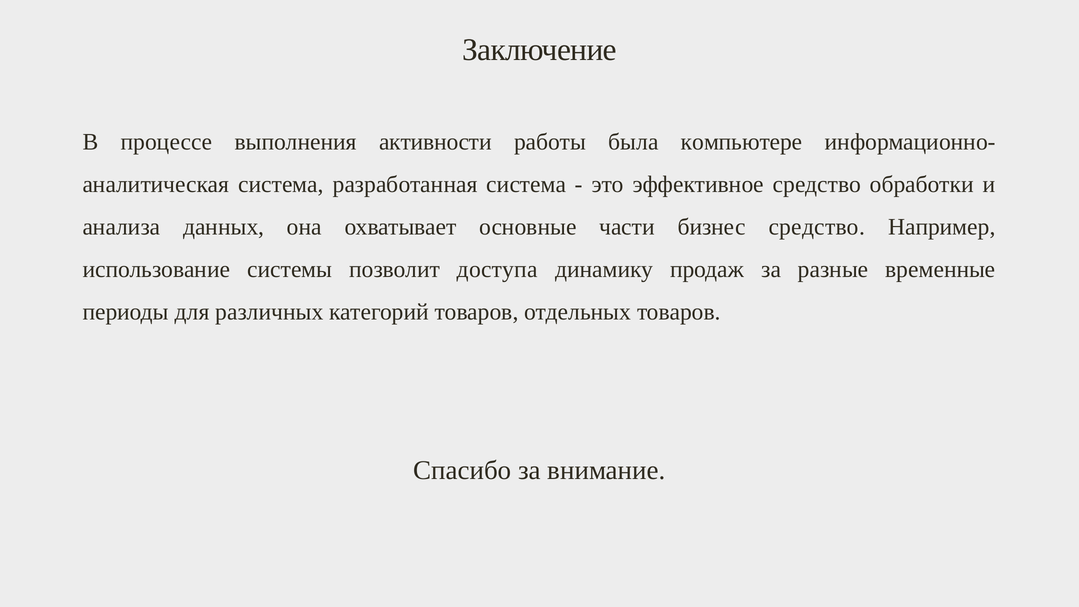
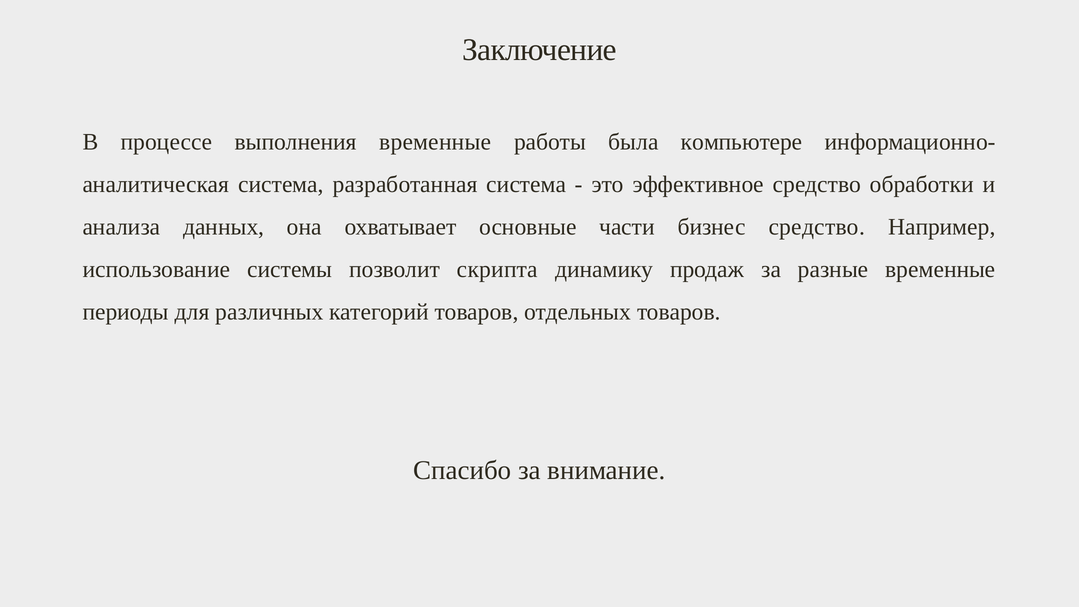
выполнения активности: активности -> временные (435, 142)
доступа: доступа -> скрипта (497, 269)
